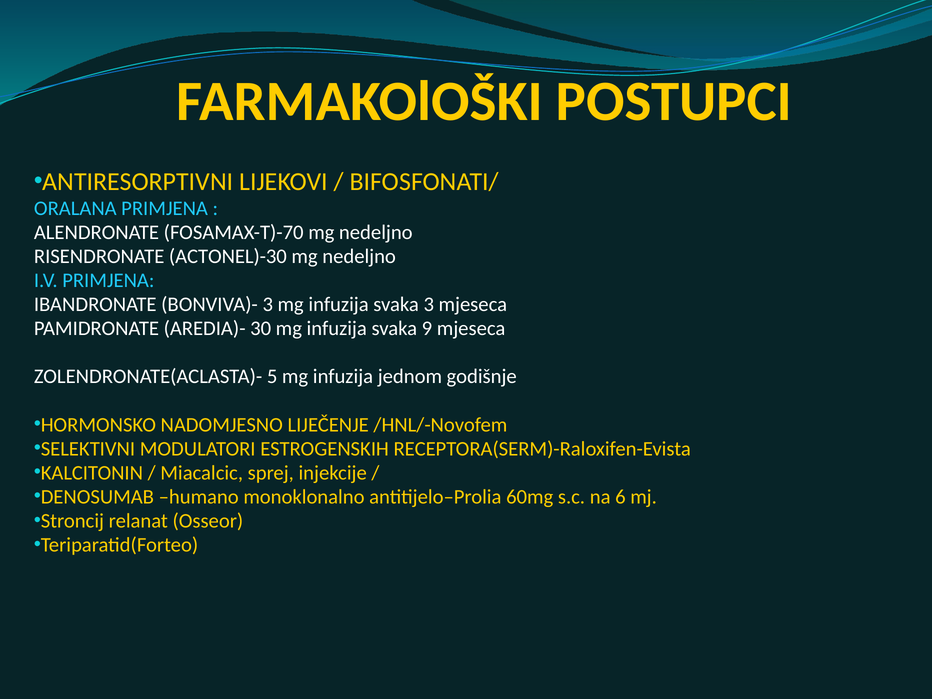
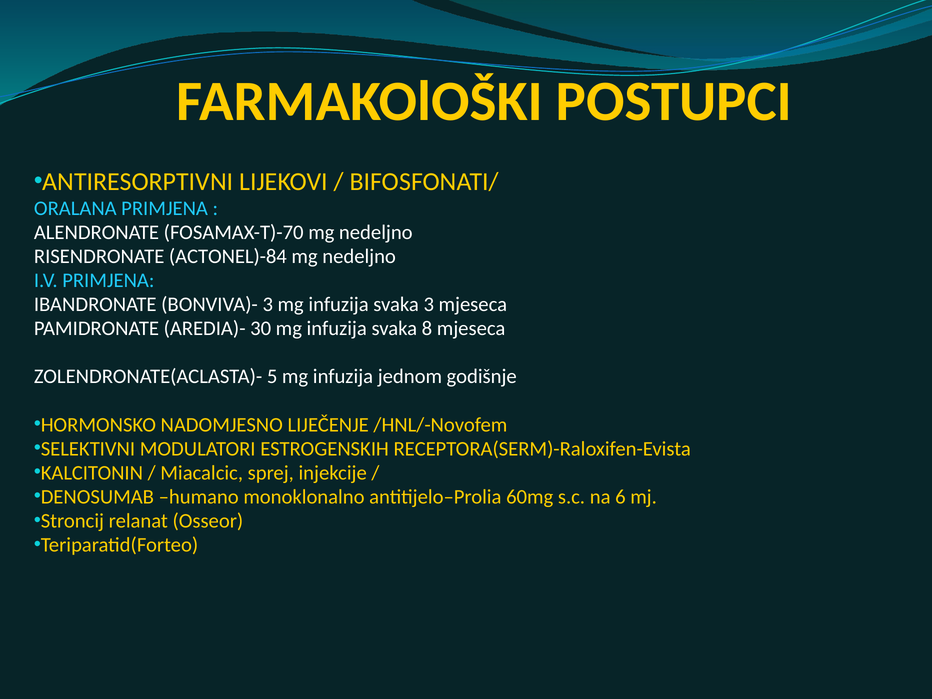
ACTONEL)-30: ACTONEL)-30 -> ACTONEL)-84 (228, 257)
9: 9 -> 8 (427, 329)
